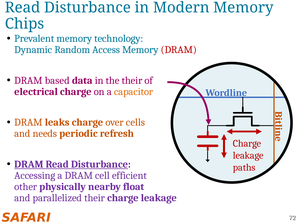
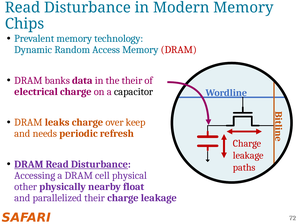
based: based -> banks (57, 81)
capacitor colour: orange -> black (134, 92)
cells: cells -> keep (136, 122)
efficient: efficient -> physical (129, 176)
